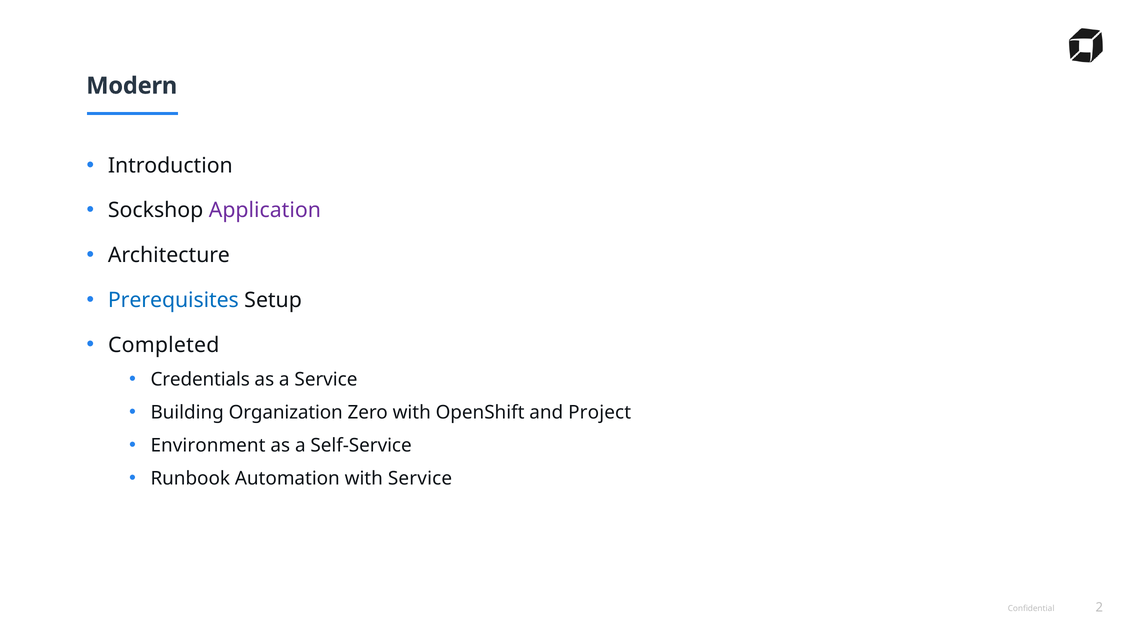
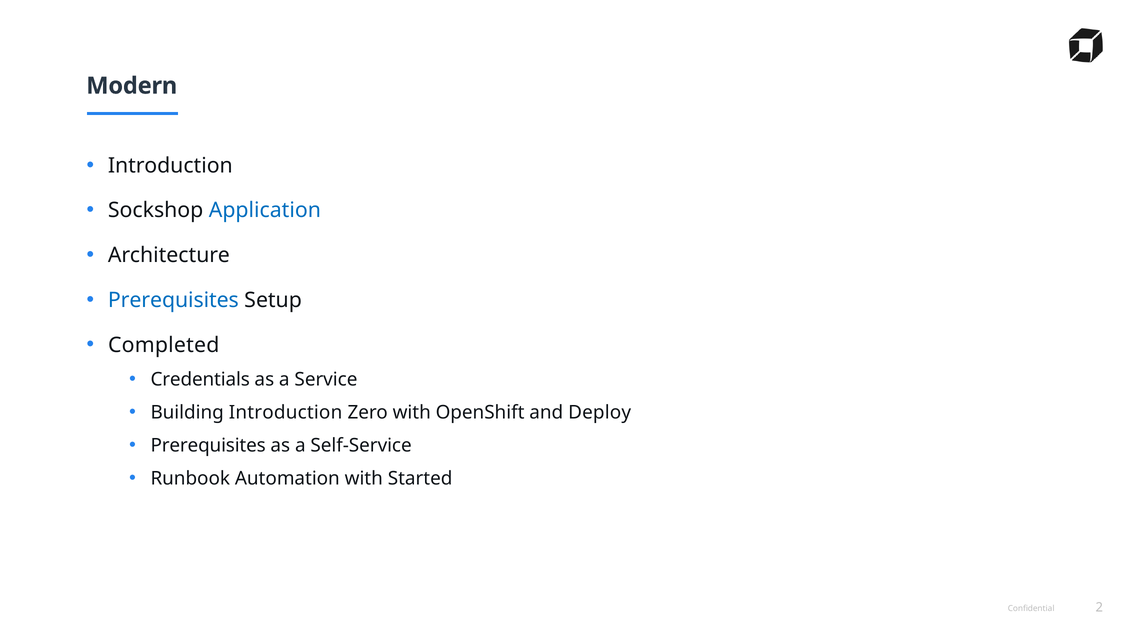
Application colour: purple -> blue (265, 210)
Building Organization: Organization -> Introduction (286, 412)
Project: Project -> Deploy (600, 412)
Environment: Environment -> Prerequisites (208, 446)
with Service: Service -> Started (420, 479)
